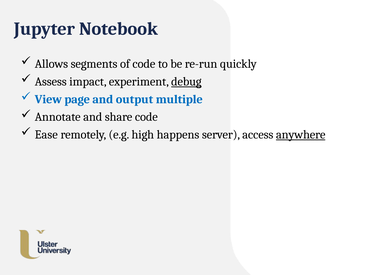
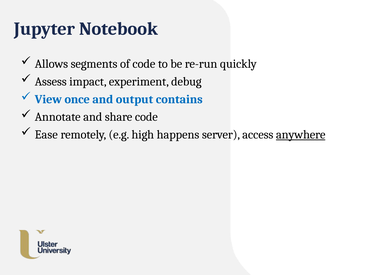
debug underline: present -> none (186, 82)
page: page -> once (77, 99)
multiple: multiple -> contains (179, 99)
